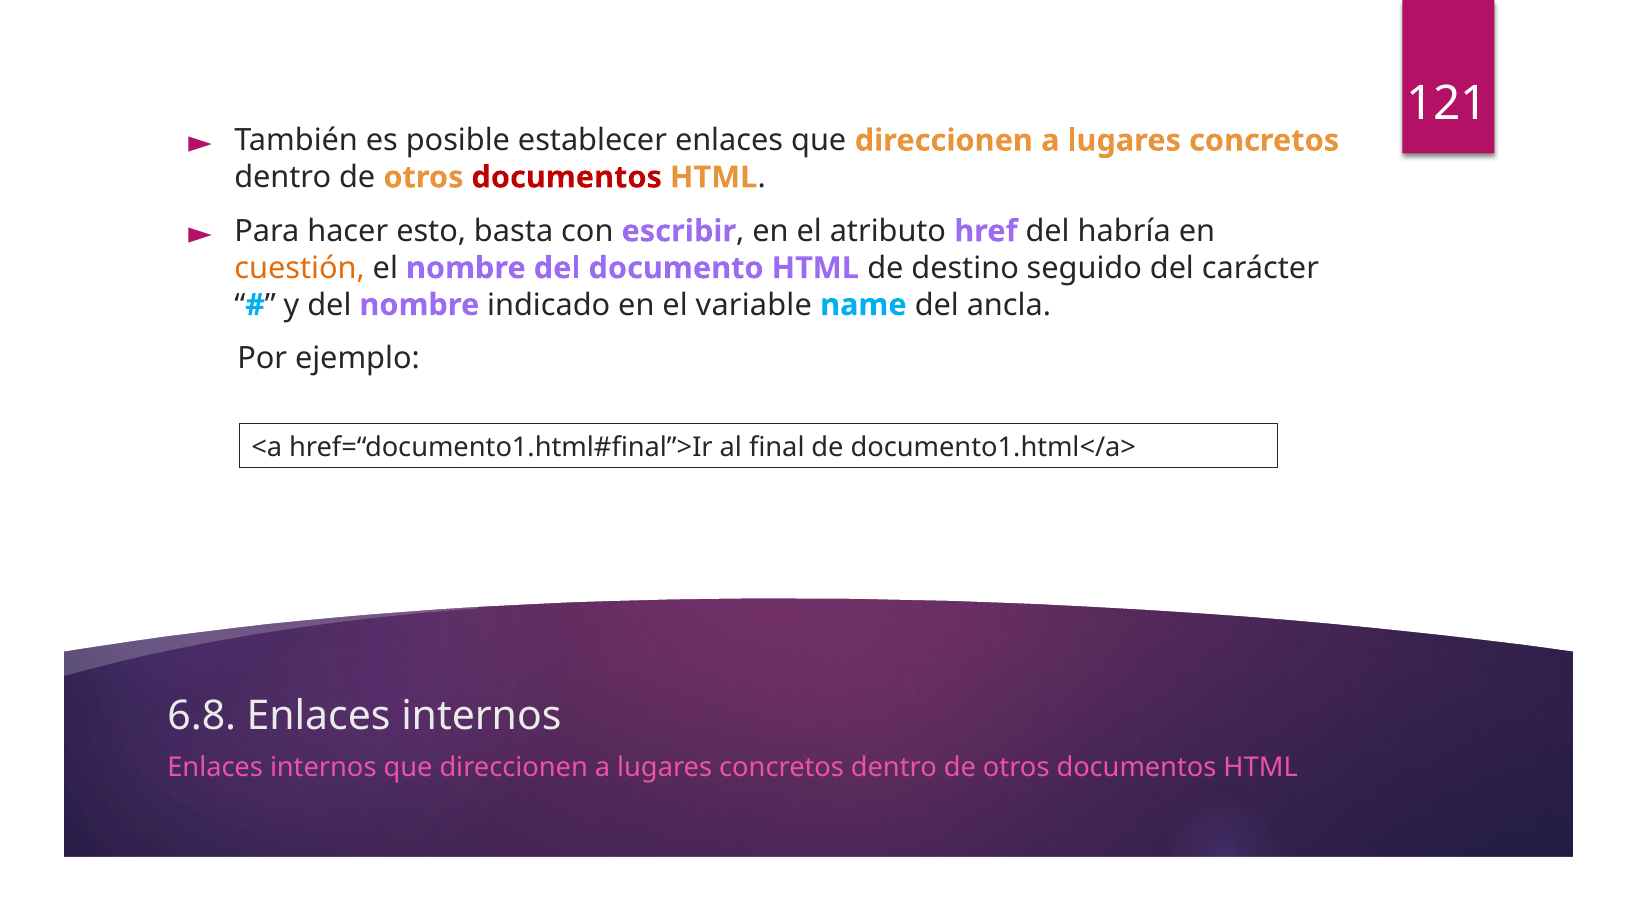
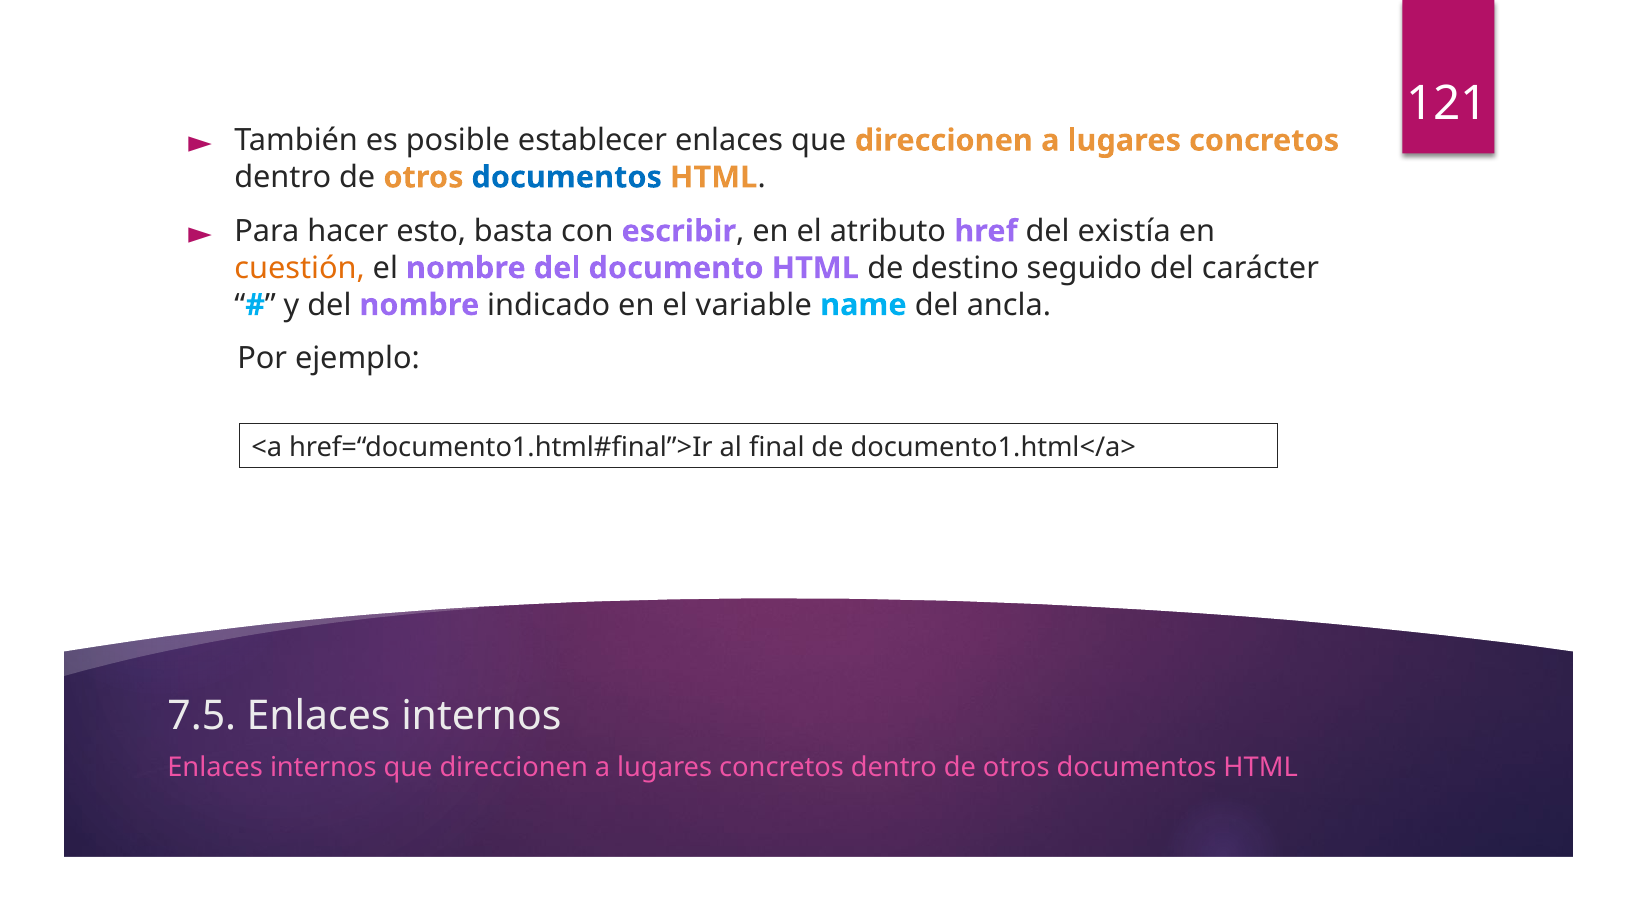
documentos colour: red -> blue (567, 177)
habría: habría -> existía (1124, 231)
6.8: 6.8 -> 7.5 (202, 716)
